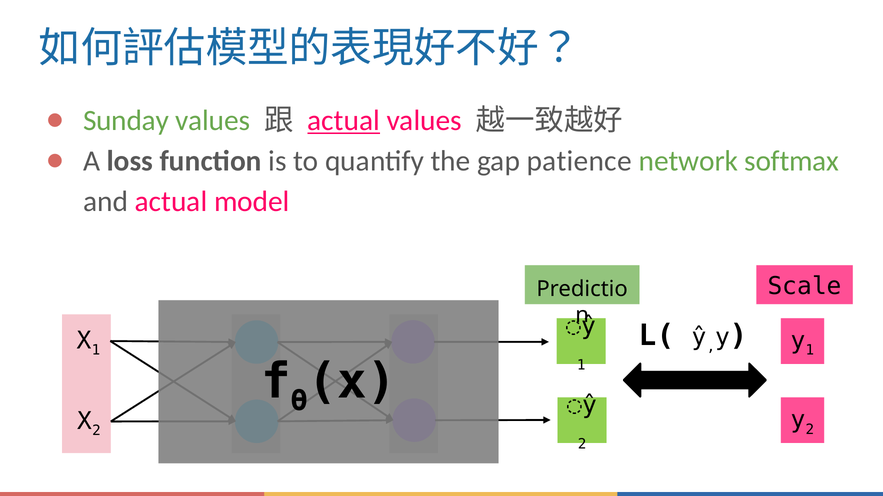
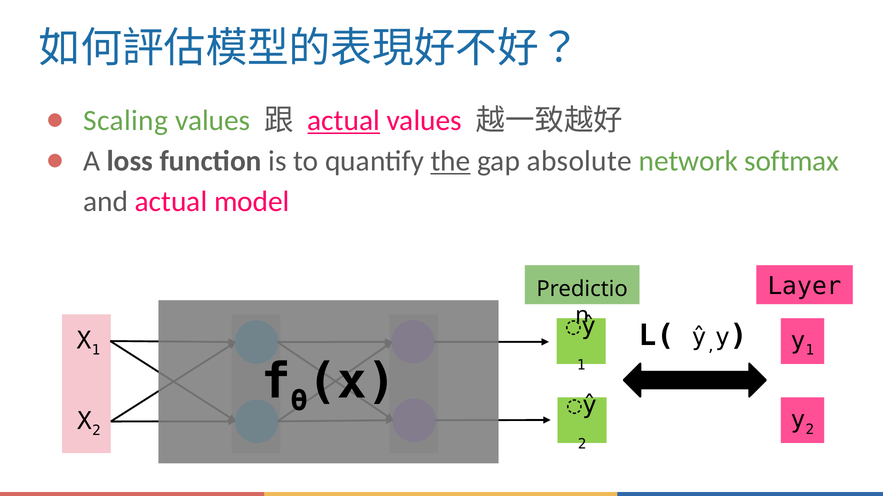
Sunday: Sunday -> Scaling (126, 121)
the underline: none -> present (451, 161)
patience: patience -> absolute (579, 161)
Scale: Scale -> Layer (805, 287)
